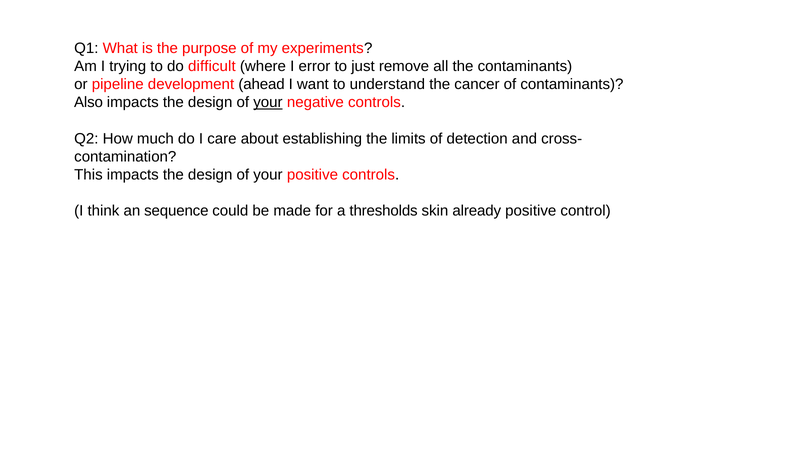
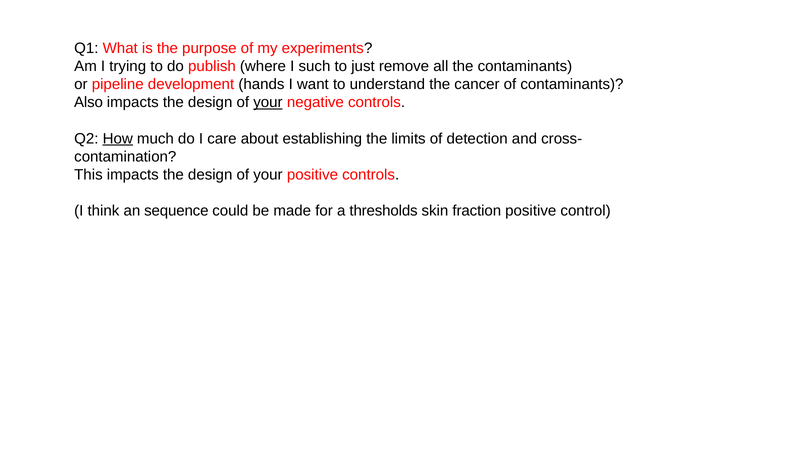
difficult: difficult -> publish (212, 66)
error: error -> such (314, 66)
ahead: ahead -> hands (261, 84)
How underline: none -> present (118, 139)
already: already -> fraction (477, 211)
